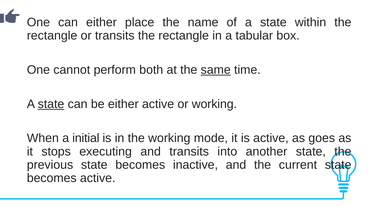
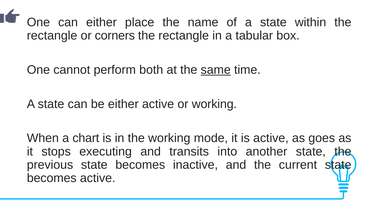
or transits: transits -> corners (115, 36)
state underline: present -> none (51, 104)
initial: initial -> chart (86, 138)
